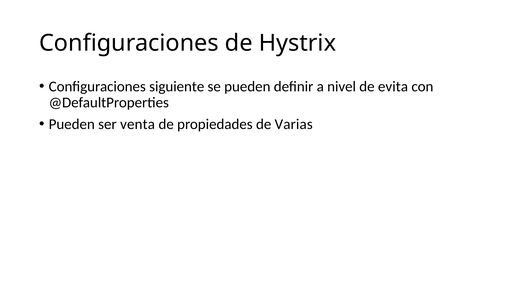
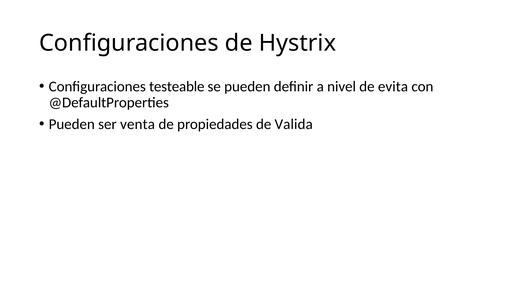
siguiente: siguiente -> testeable (177, 87)
Varias: Varias -> Valida (294, 124)
